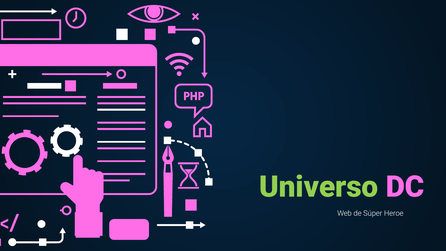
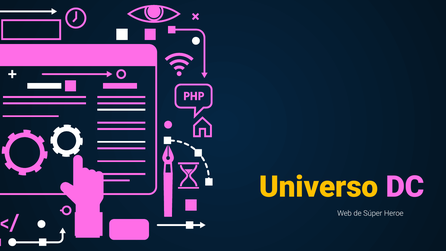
Universo colour: light green -> yellow (319, 187)
